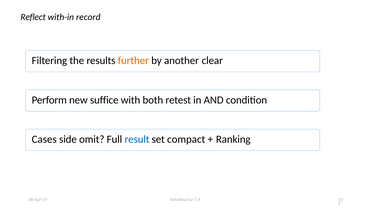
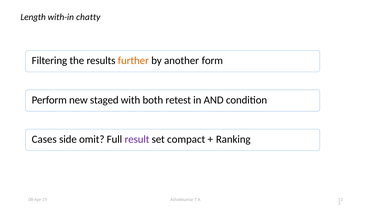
Reflect: Reflect -> Length (33, 17)
record: record -> chatty (88, 17)
clear: clear -> form (212, 61)
suffice: suffice -> staged (104, 100)
result colour: blue -> purple (137, 139)
